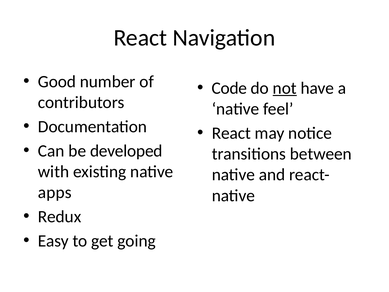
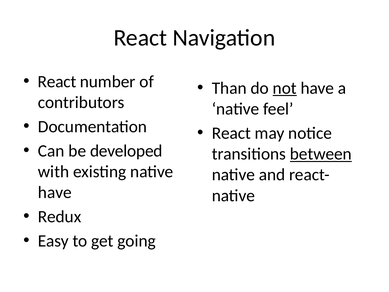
Good: Good -> React (57, 82)
Code: Code -> Than (229, 88)
between underline: none -> present (321, 154)
apps: apps -> have (55, 192)
